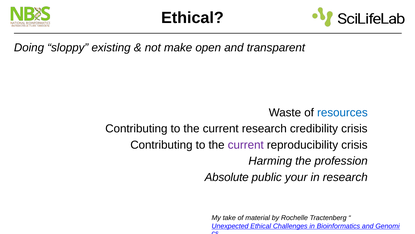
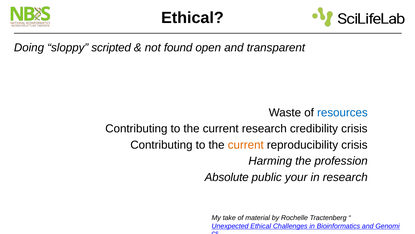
existing: existing -> scripted (111, 48)
make: make -> found (178, 48)
current colour: purple -> orange (246, 145)
